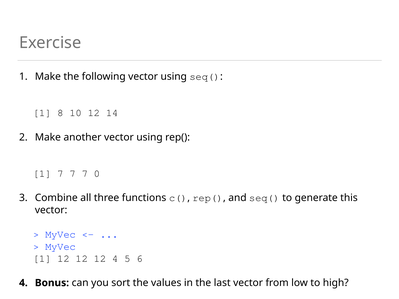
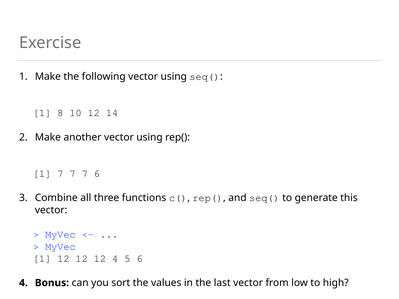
7 0: 0 -> 6 (97, 174)
